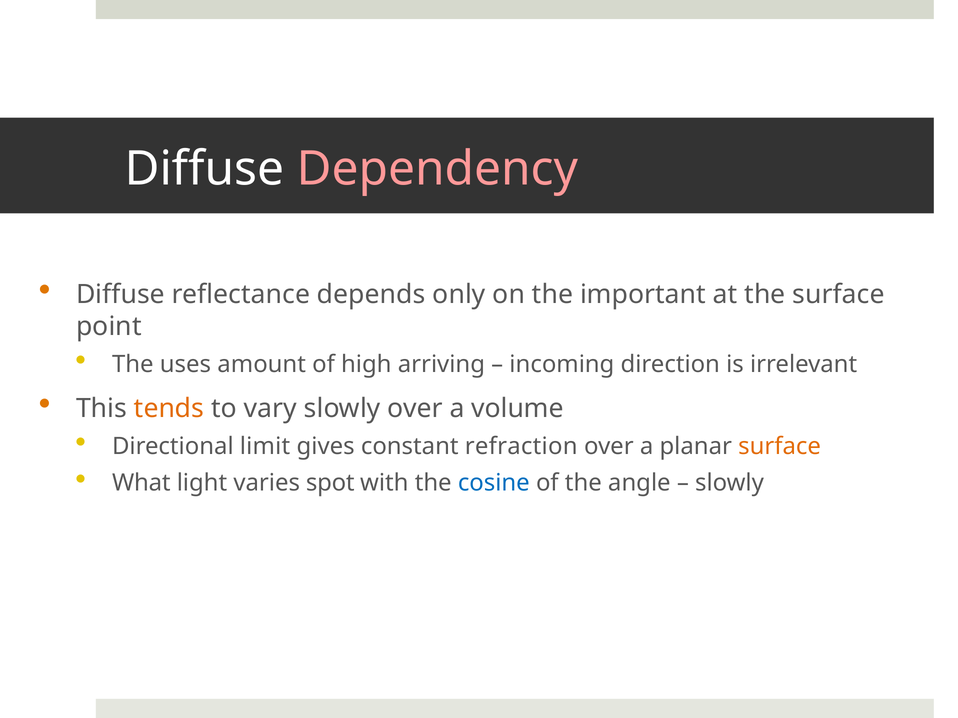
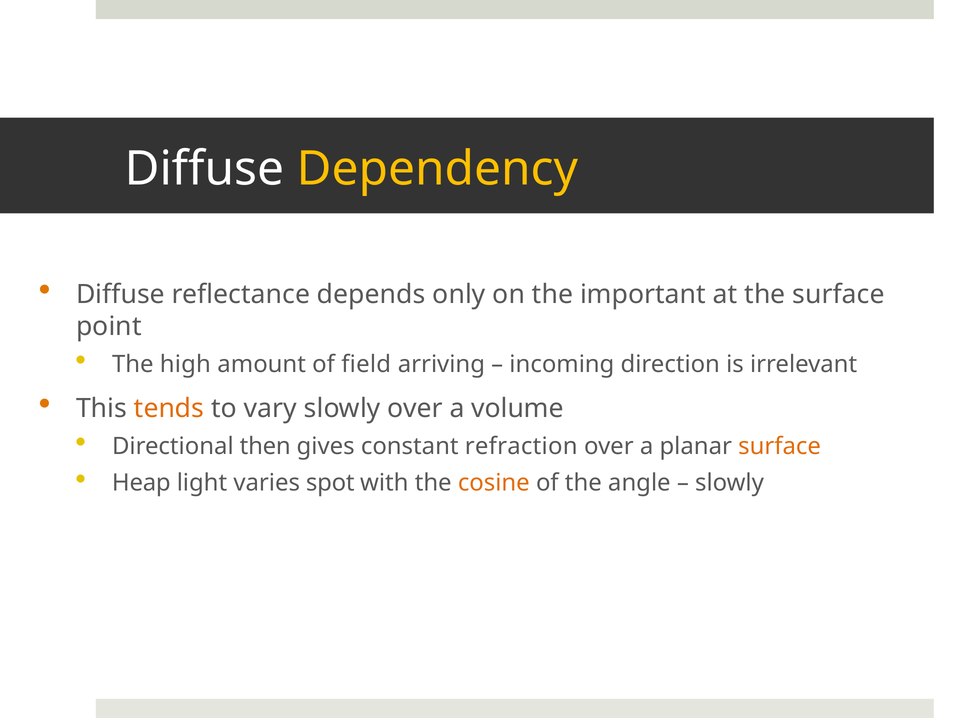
Dependency colour: pink -> yellow (437, 169)
uses: uses -> high (185, 365)
high: high -> field (366, 365)
limit: limit -> then (265, 447)
What: What -> Heap (141, 483)
cosine colour: blue -> orange (494, 483)
